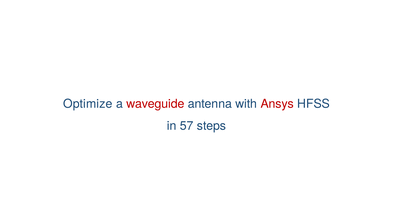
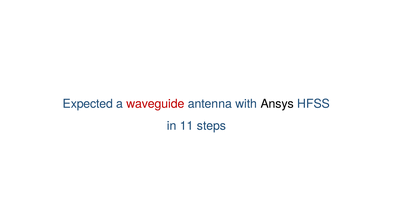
Optimize: Optimize -> Expected (88, 104)
Ansys colour: red -> black (277, 104)
57: 57 -> 11 (187, 126)
